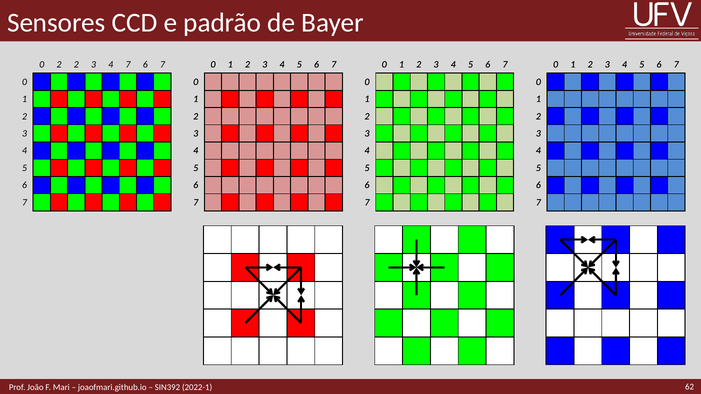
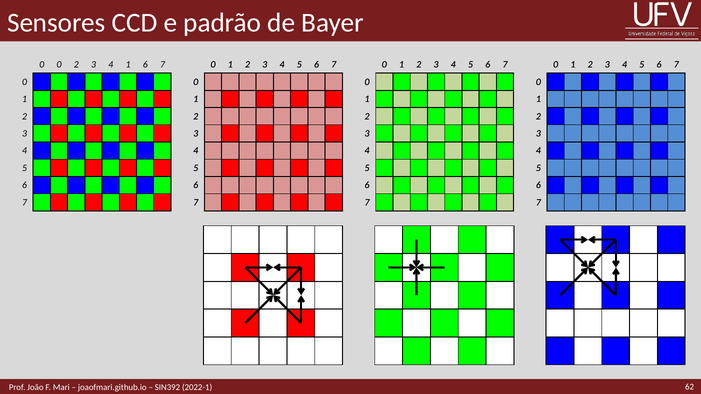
0 2: 2 -> 0 (59, 65)
4 7: 7 -> 1 (128, 65)
